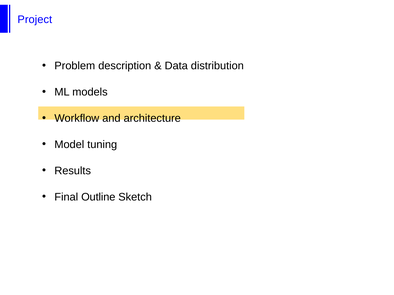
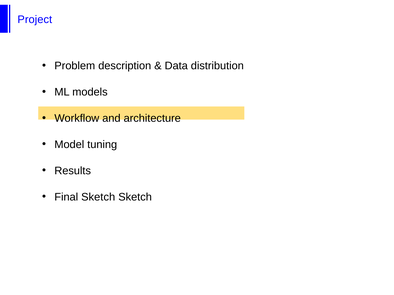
Final Outline: Outline -> Sketch (98, 197)
